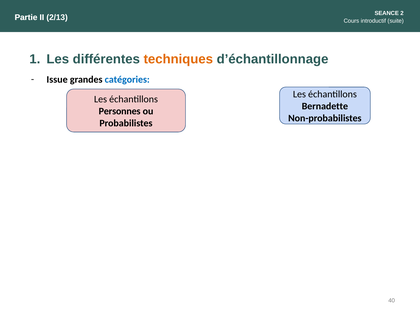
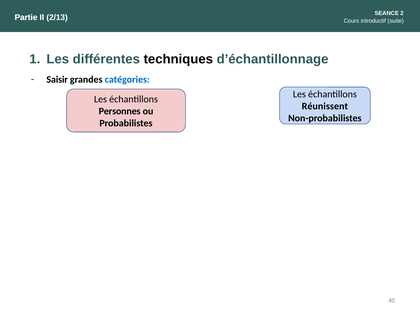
techniques colour: orange -> black (178, 59)
Issue: Issue -> Saisir (57, 80)
Bernadette: Bernadette -> Réunissent (325, 106)
